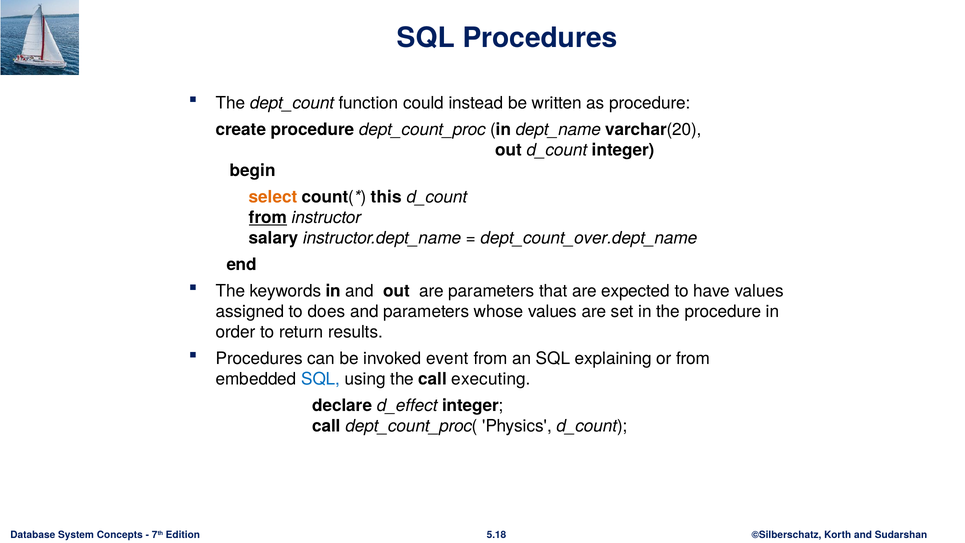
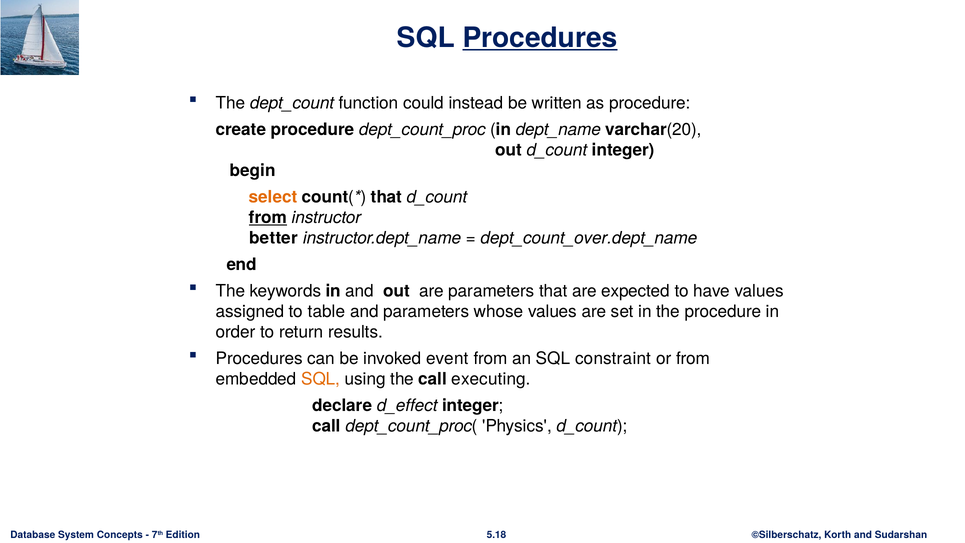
Procedures underline: none -> present (540, 38)
this: this -> that (386, 197)
salary: salary -> better (274, 238)
does: does -> table (326, 311)
explaining: explaining -> constraint (613, 358)
SQL colour: blue -> orange (321, 379)
